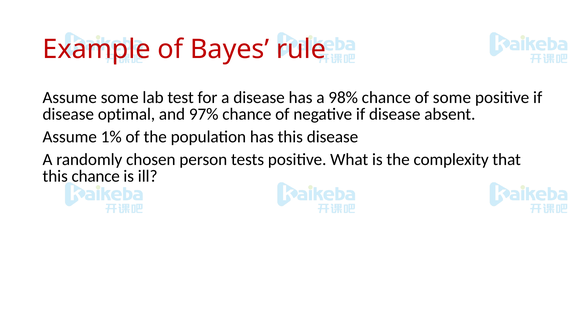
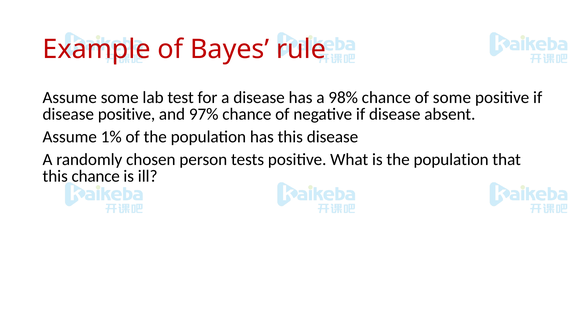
disease optimal: optimal -> positive (127, 114)
is the complexity: complexity -> population (451, 160)
